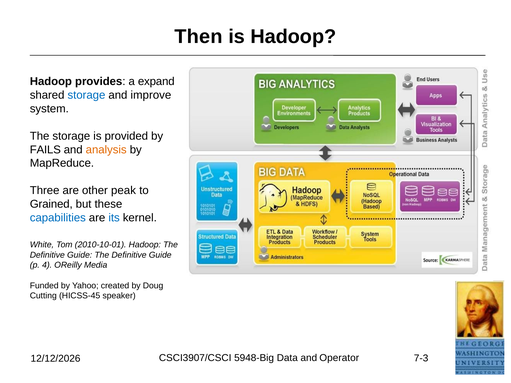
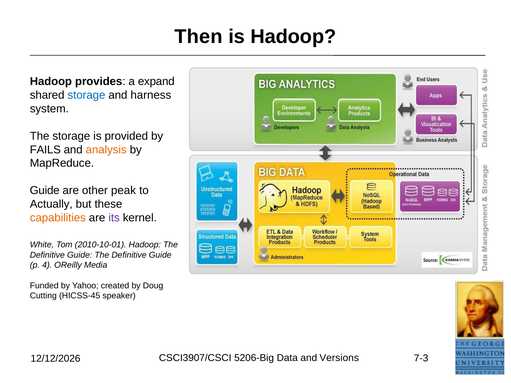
improve: improve -> harness (151, 95)
Three: Three -> Guide (45, 191)
Grained: Grained -> Actually (51, 204)
capabilities colour: blue -> orange (58, 218)
its colour: blue -> purple (114, 218)
5948-Big: 5948-Big -> 5206-Big (254, 358)
Operator: Operator -> Versions (339, 358)
